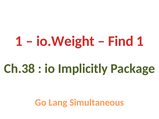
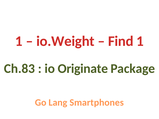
Ch.38: Ch.38 -> Ch.83 (19, 69)
Implicitly: Implicitly -> Originate (83, 69)
Simultaneous: Simultaneous -> Smartphones (97, 103)
